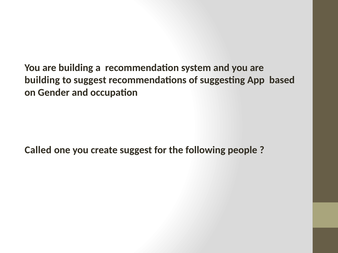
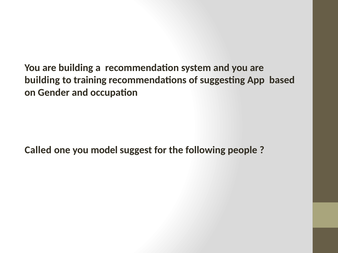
to suggest: suggest -> training (90, 80)
create: create -> model (104, 150)
